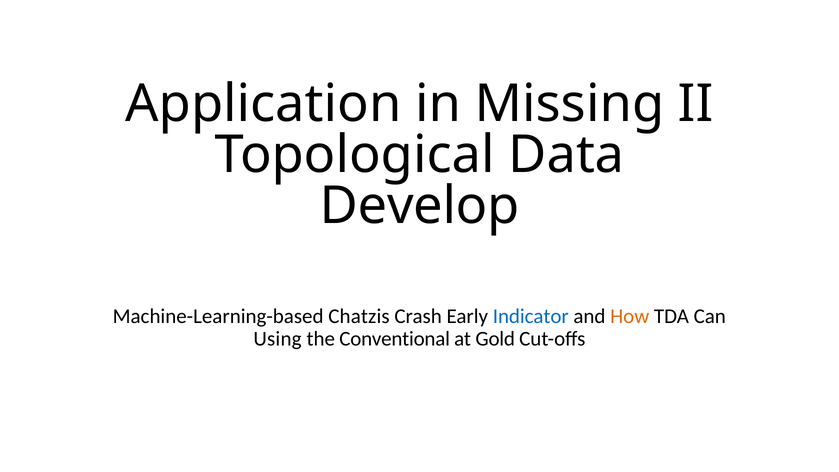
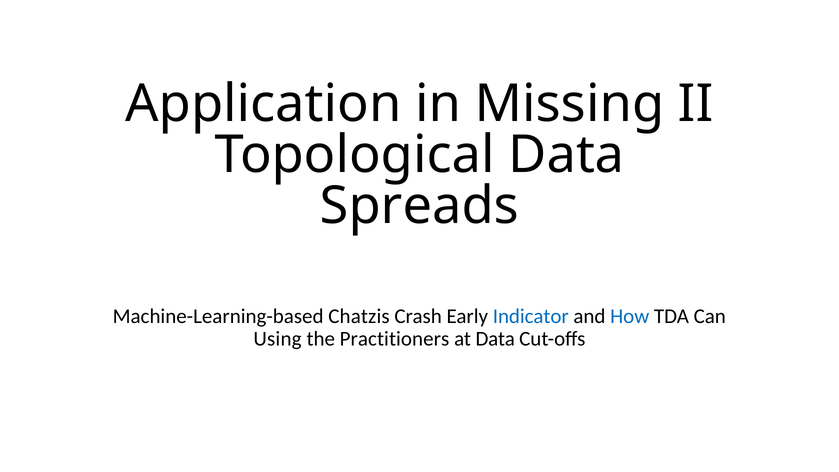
Develop: Develop -> Spreads (419, 206)
How colour: orange -> blue (630, 316)
Conventional: Conventional -> Practitioners (394, 339)
at Gold: Gold -> Data (495, 339)
